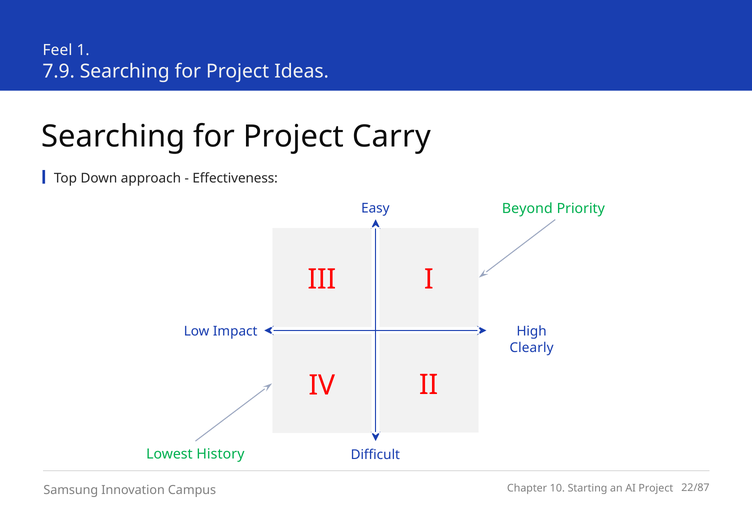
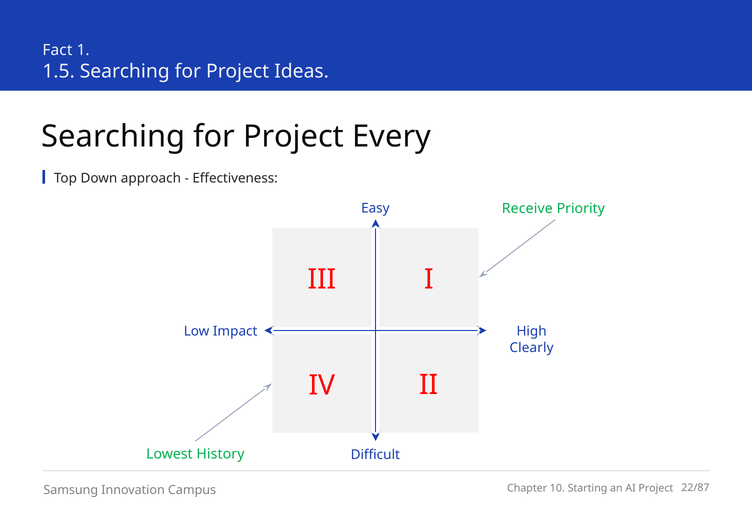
Feel: Feel -> Fact (57, 50)
7.9: 7.9 -> 1.5 (59, 71)
Carry: Carry -> Every (392, 137)
Beyond: Beyond -> Receive (527, 209)
